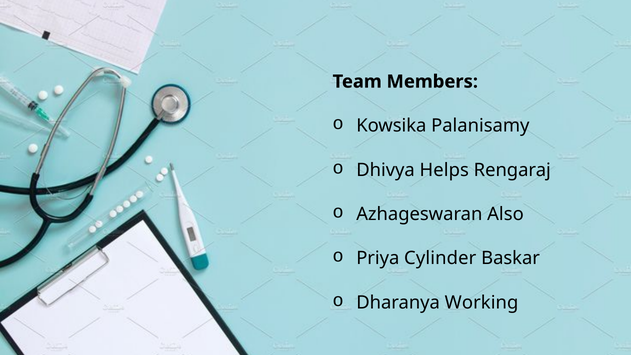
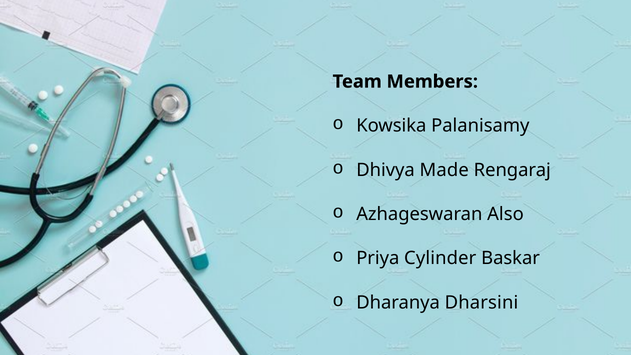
Helps: Helps -> Made (444, 170)
Working: Working -> Dharsini (482, 303)
